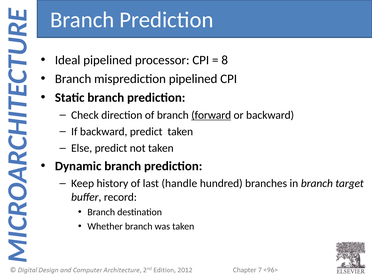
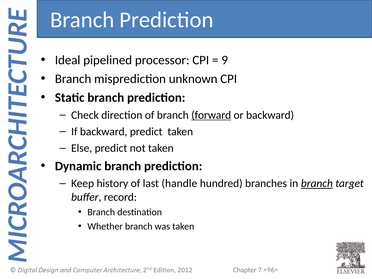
8: 8 -> 9 (225, 60)
misprediction pipelined: pipelined -> unknown (193, 79)
branch underline: none -> present (317, 183)
